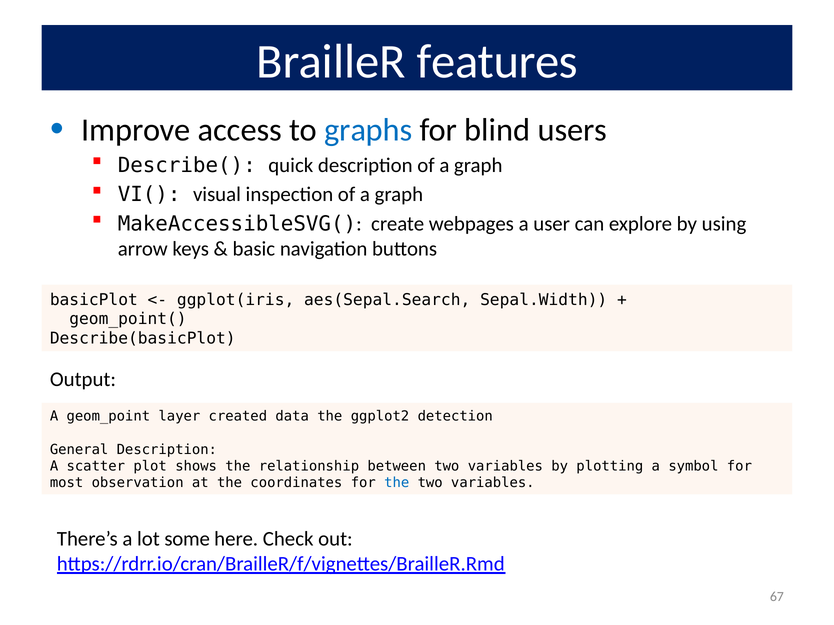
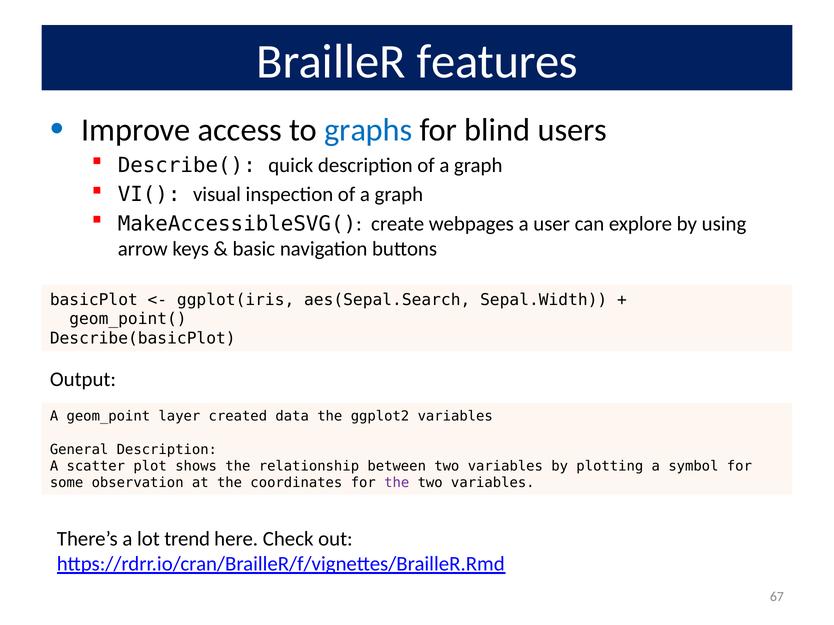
ggplot2 detection: detection -> variables (455, 416)
most: most -> some (67, 483)
the colour: blue -> purple (397, 483)
some: some -> trend (187, 539)
